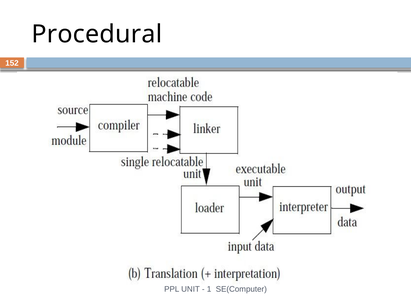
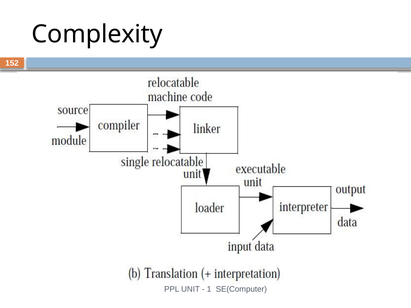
Procedural: Procedural -> Complexity (97, 34)
